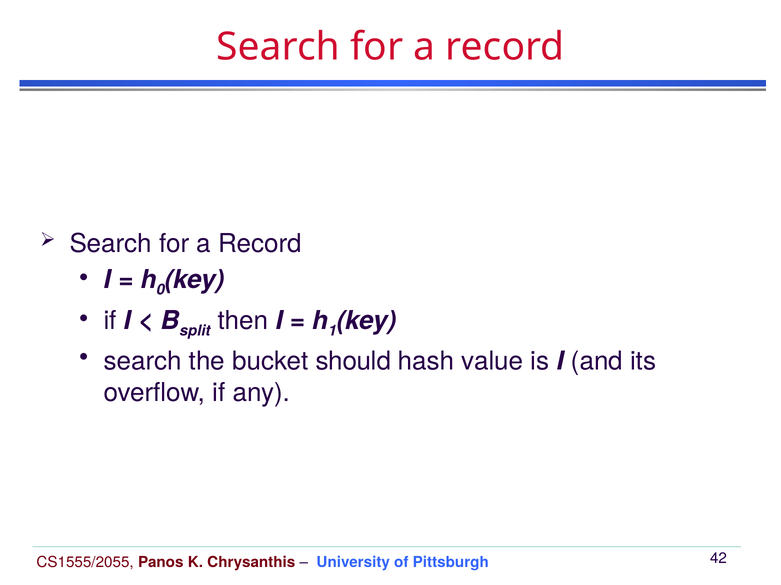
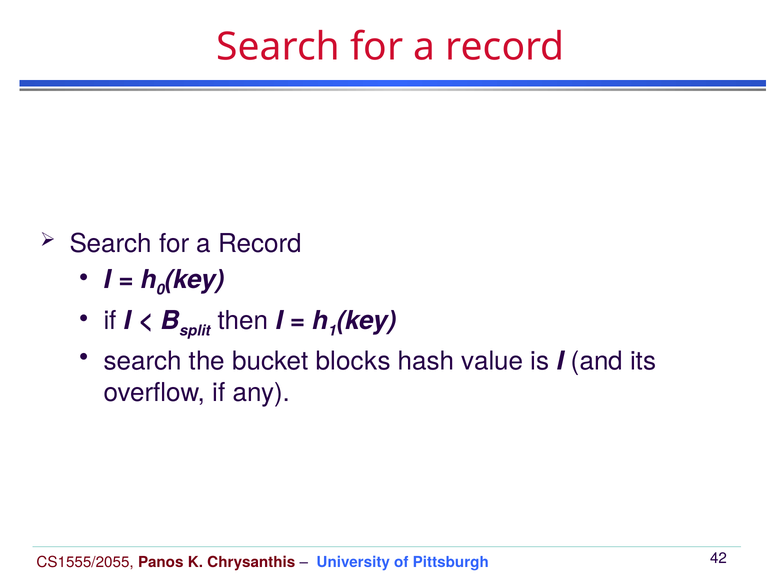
should: should -> blocks (353, 362)
